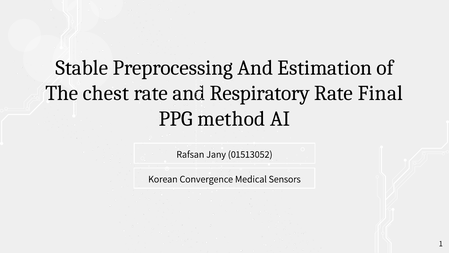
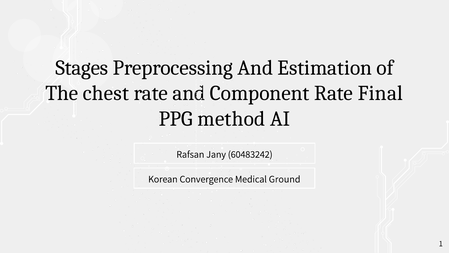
Stable: Stable -> Stages (82, 68)
Respiratory: Respiratory -> Component (260, 93)
01513052: 01513052 -> 60483242 (250, 154)
Sensors: Sensors -> Ground (285, 179)
